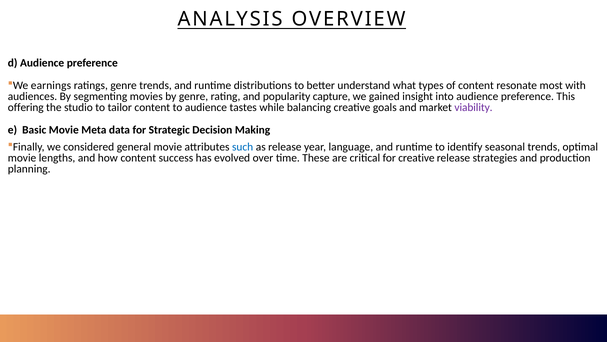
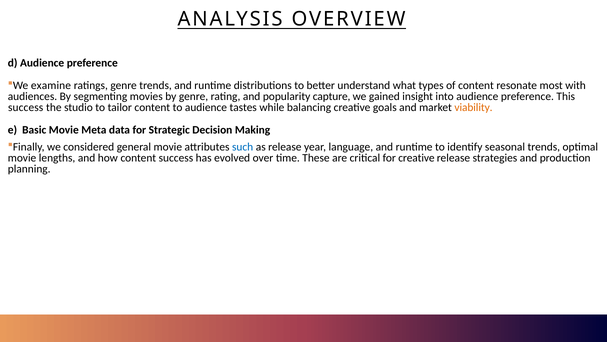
earnings: earnings -> examine (51, 85)
offering: offering -> success (26, 108)
viability colour: purple -> orange (474, 108)
